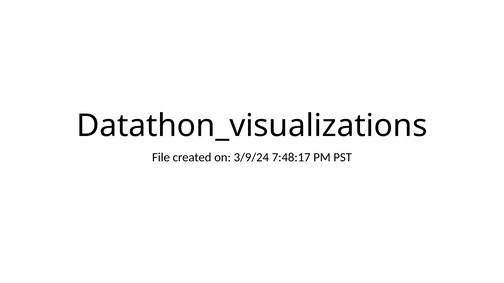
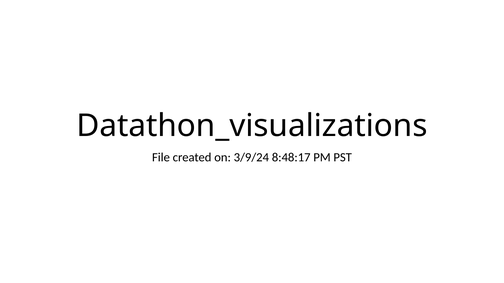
7:48:17: 7:48:17 -> 8:48:17 (291, 158)
